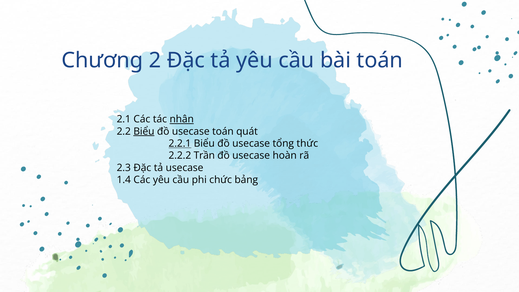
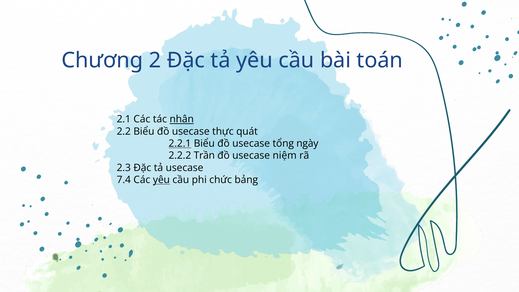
Biểu underline: present -> none (144, 131)
usecase toán: toán -> thực (223, 131)
thức: thức -> ngày (307, 143)
hoàn: hoàn -> niệm (285, 156)
1.4: 1.4 -> 7.4 (124, 180)
yêu underline: none -> present (161, 180)
